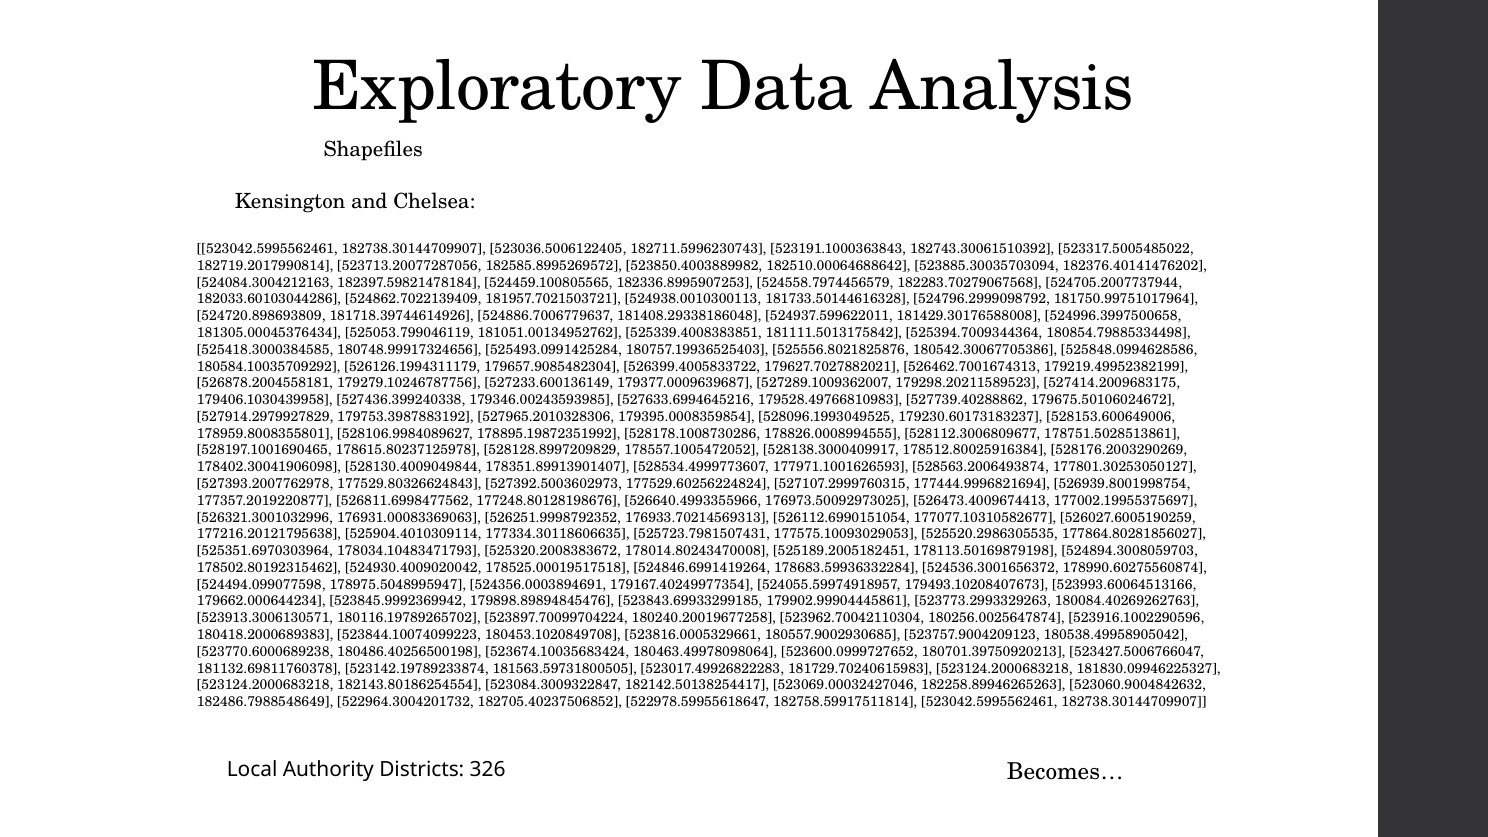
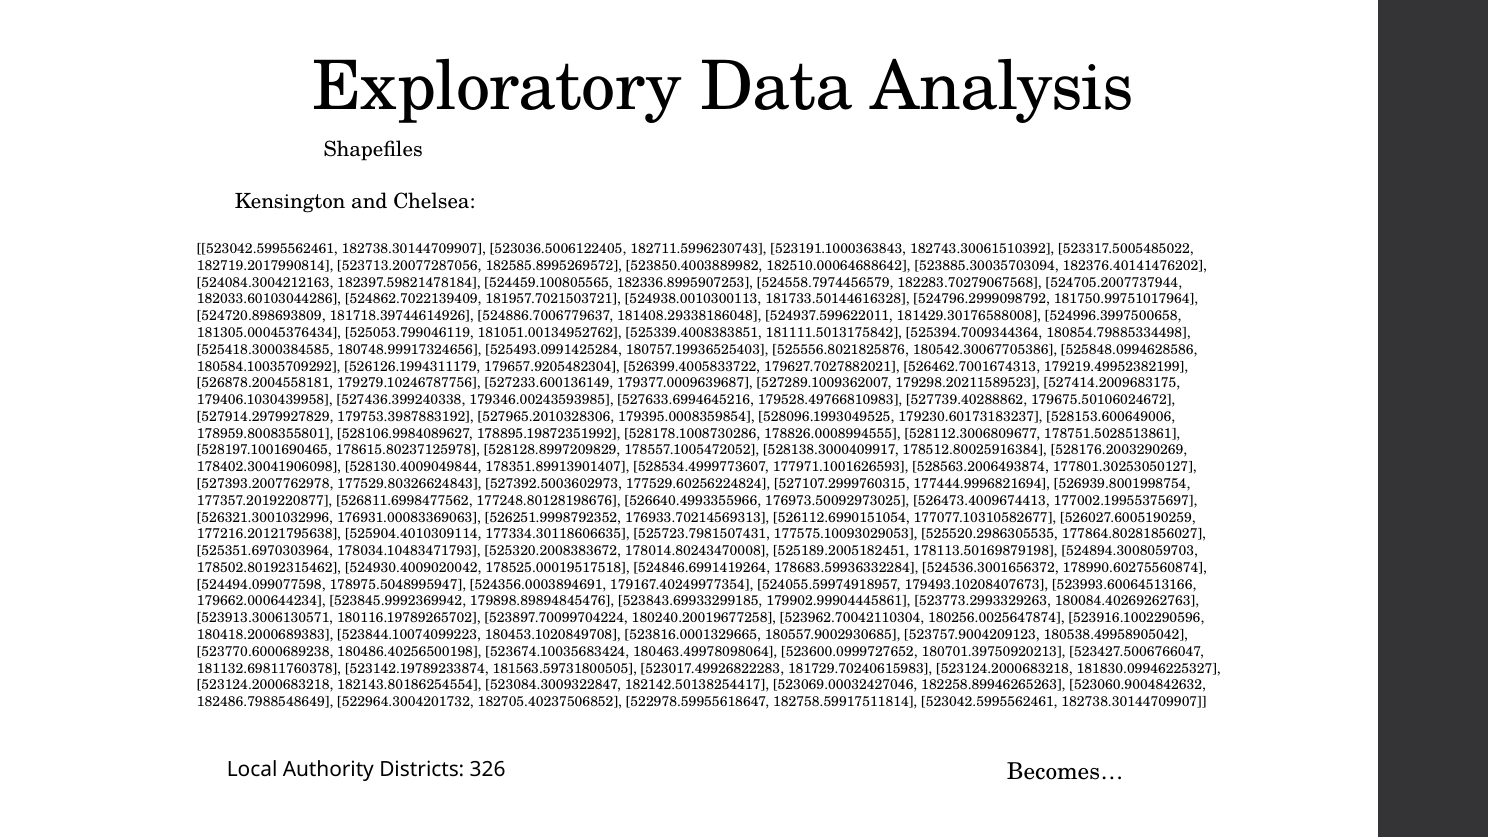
179657.9085482304: 179657.9085482304 -> 179657.9205482304 (552, 366)
523816.0005329661: 523816.0005329661 -> 523816.0001329665 (693, 635)
